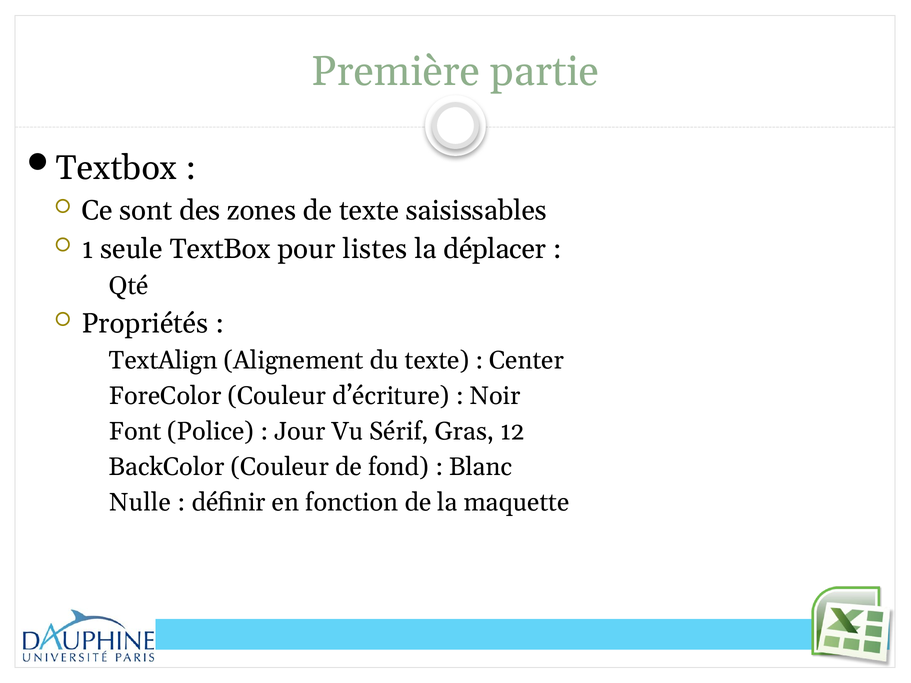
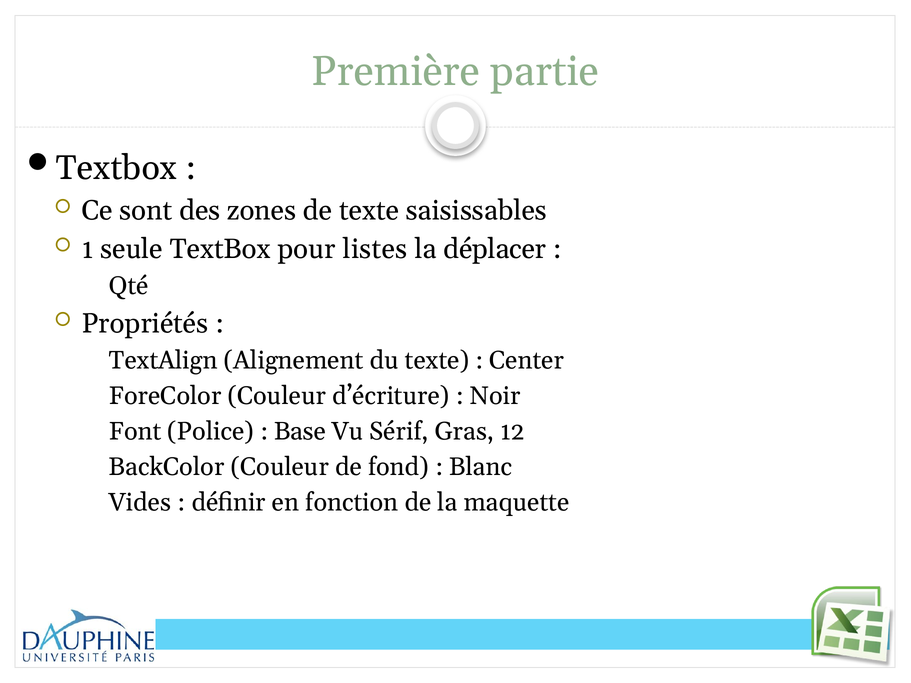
Jour: Jour -> Base (300, 431)
Nulle: Nulle -> Vides (140, 502)
